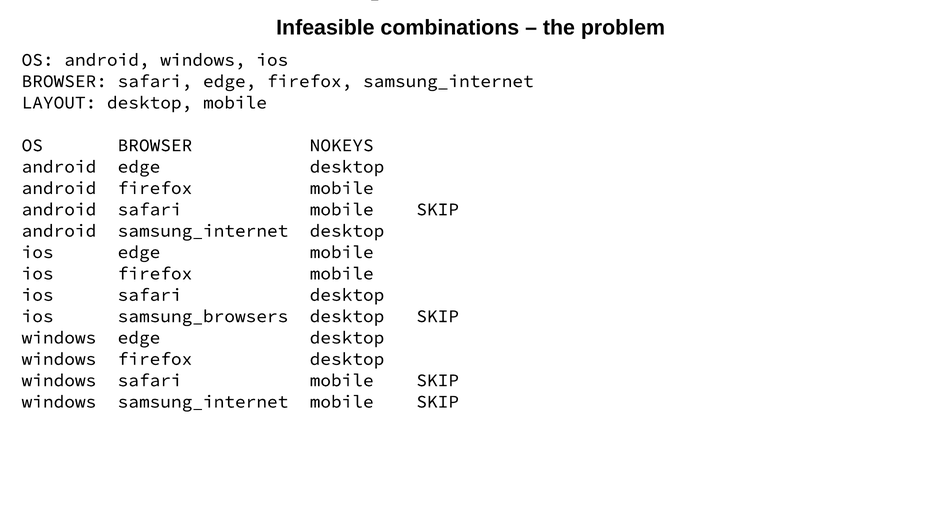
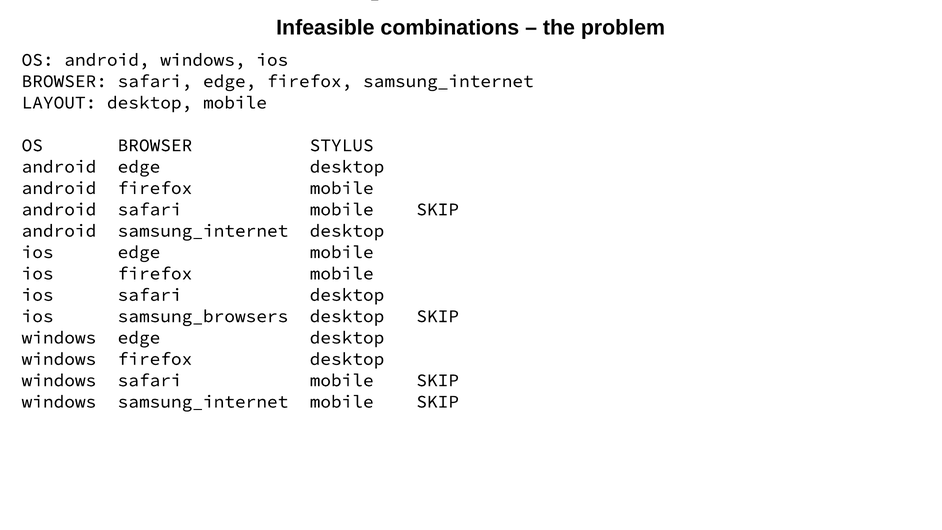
NOKEYS: NOKEYS -> STYLUS (342, 145)
